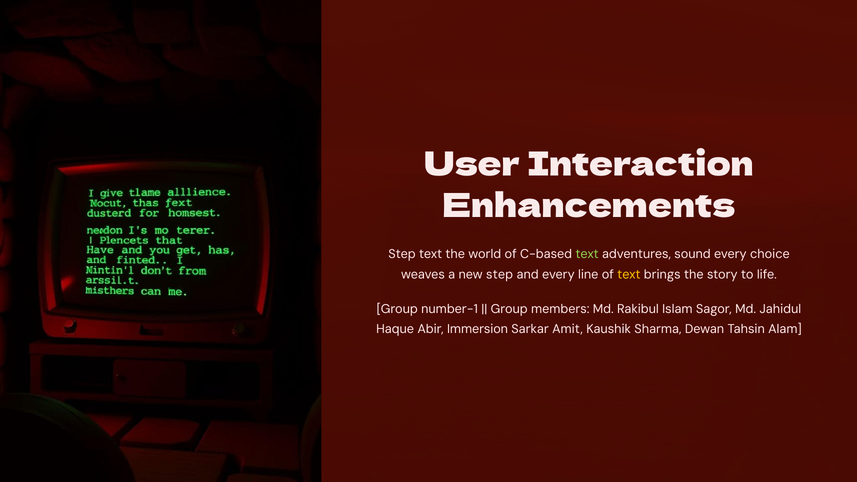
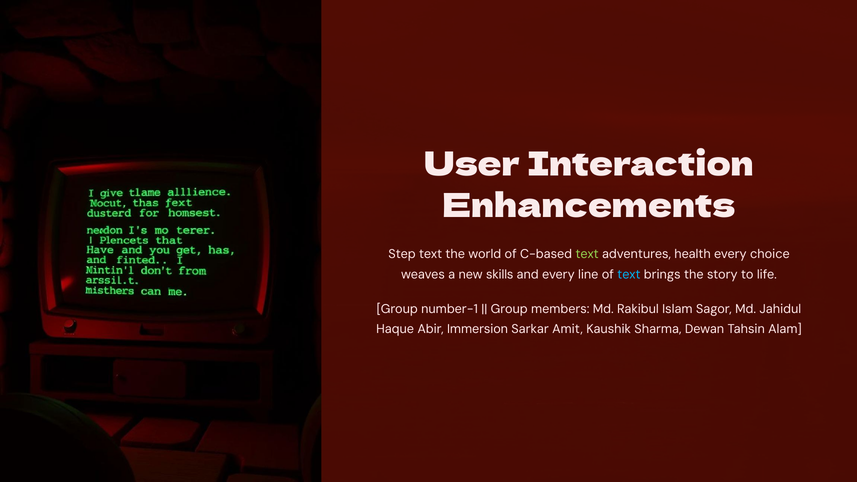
sound: sound -> health (693, 254)
new step: step -> skills (500, 274)
text colour: yellow -> light blue (629, 274)
